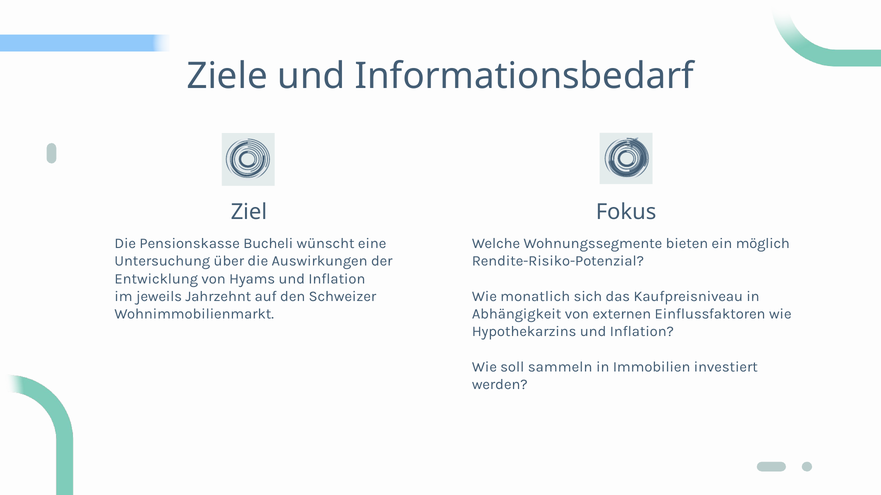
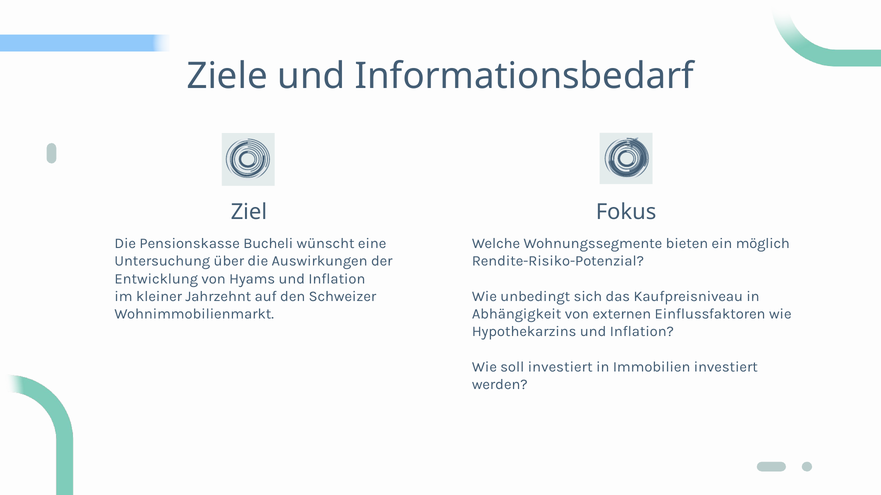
monatlich: monatlich -> unbedingt (535, 297)
jeweils: jeweils -> kleiner (159, 297)
soll sammeln: sammeln -> investiert (560, 367)
